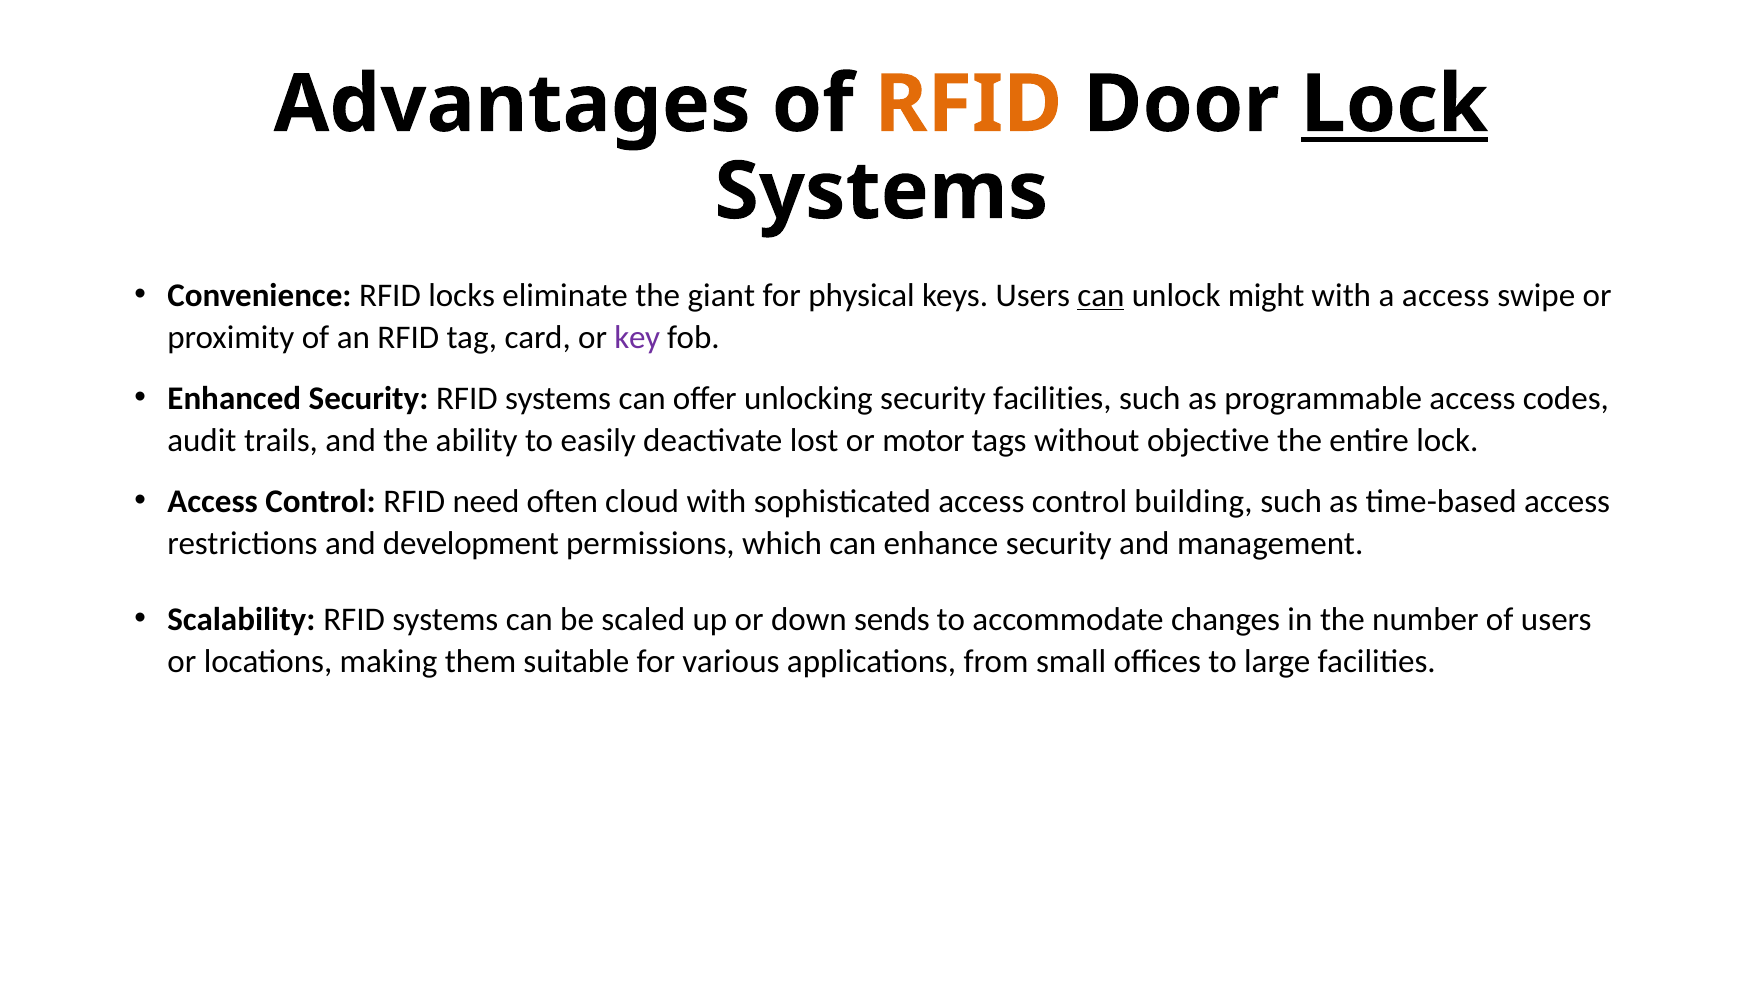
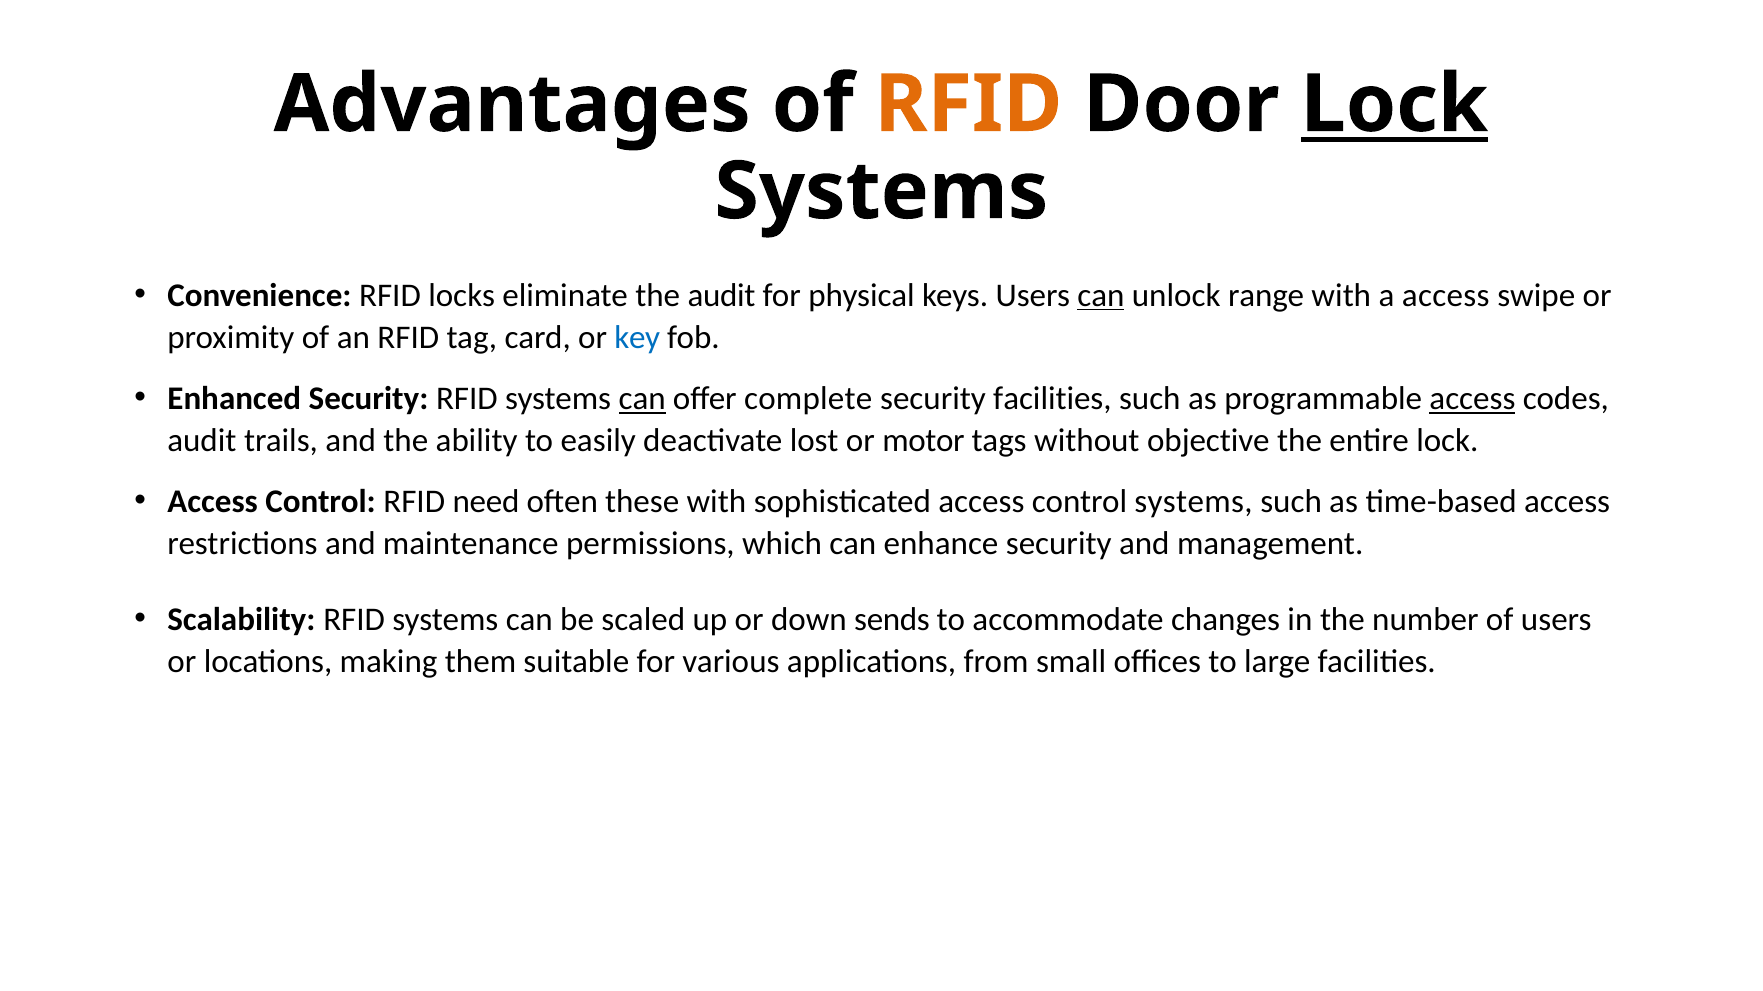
the giant: giant -> audit (722, 295)
might: might -> range (1266, 295)
key colour: purple -> blue (637, 338)
can underline: none -> present (642, 399)
unlocking: unlocking -> complete (808, 399)
access underline: none -> present (1472, 399)
cloud: cloud -> these (642, 502)
control building: building -> systems (1193, 502)
development: development -> maintenance (471, 544)
